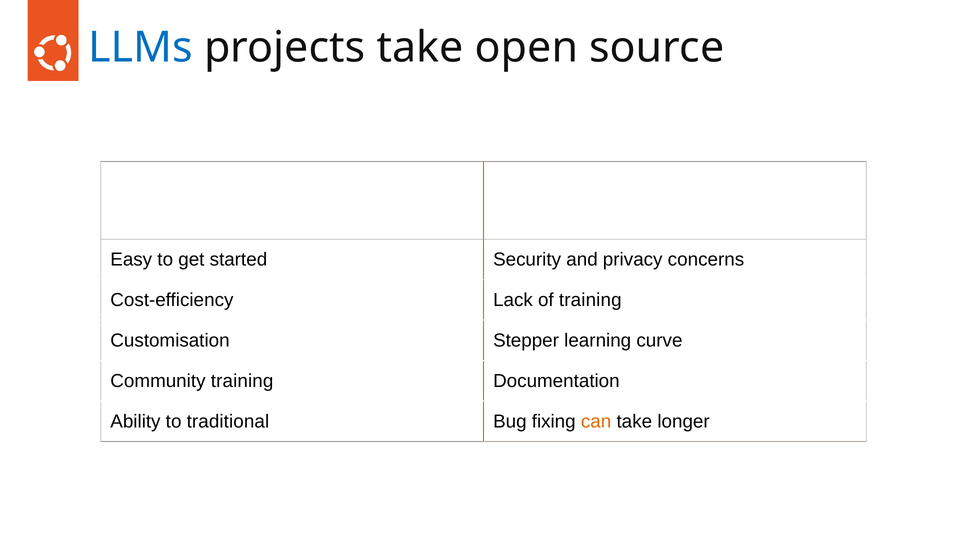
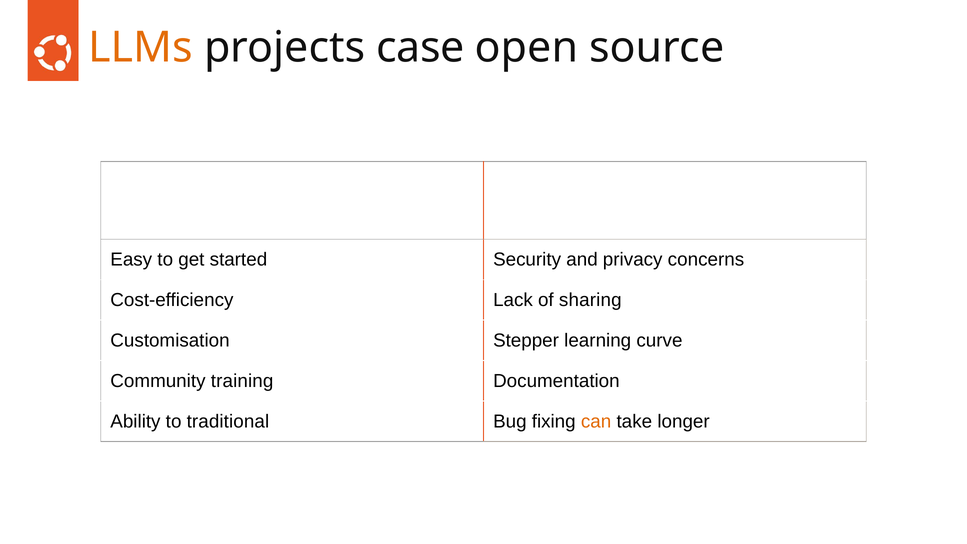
LLMs colour: blue -> orange (141, 47)
projects take: take -> case (420, 47)
of training: training -> sharing (590, 300)
